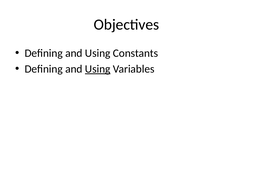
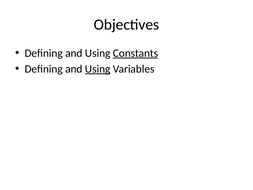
Constants underline: none -> present (136, 53)
